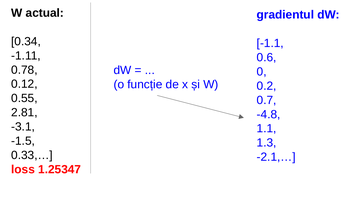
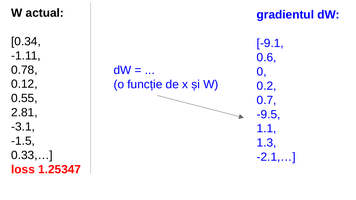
-1.1: -1.1 -> -9.1 (270, 43)
-4.8: -4.8 -> -9.5 (269, 115)
